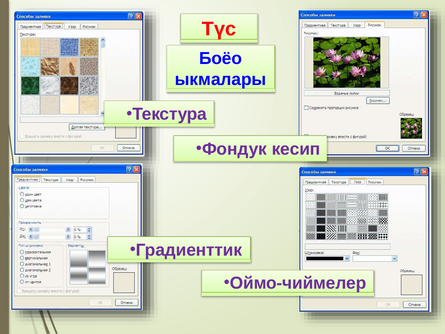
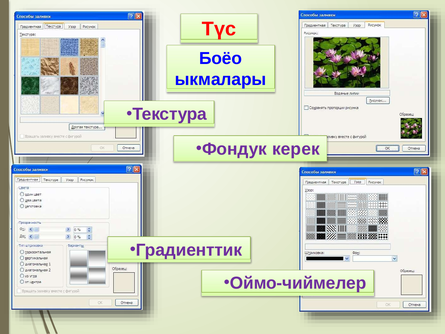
кесип: кесип -> керек (296, 149)
